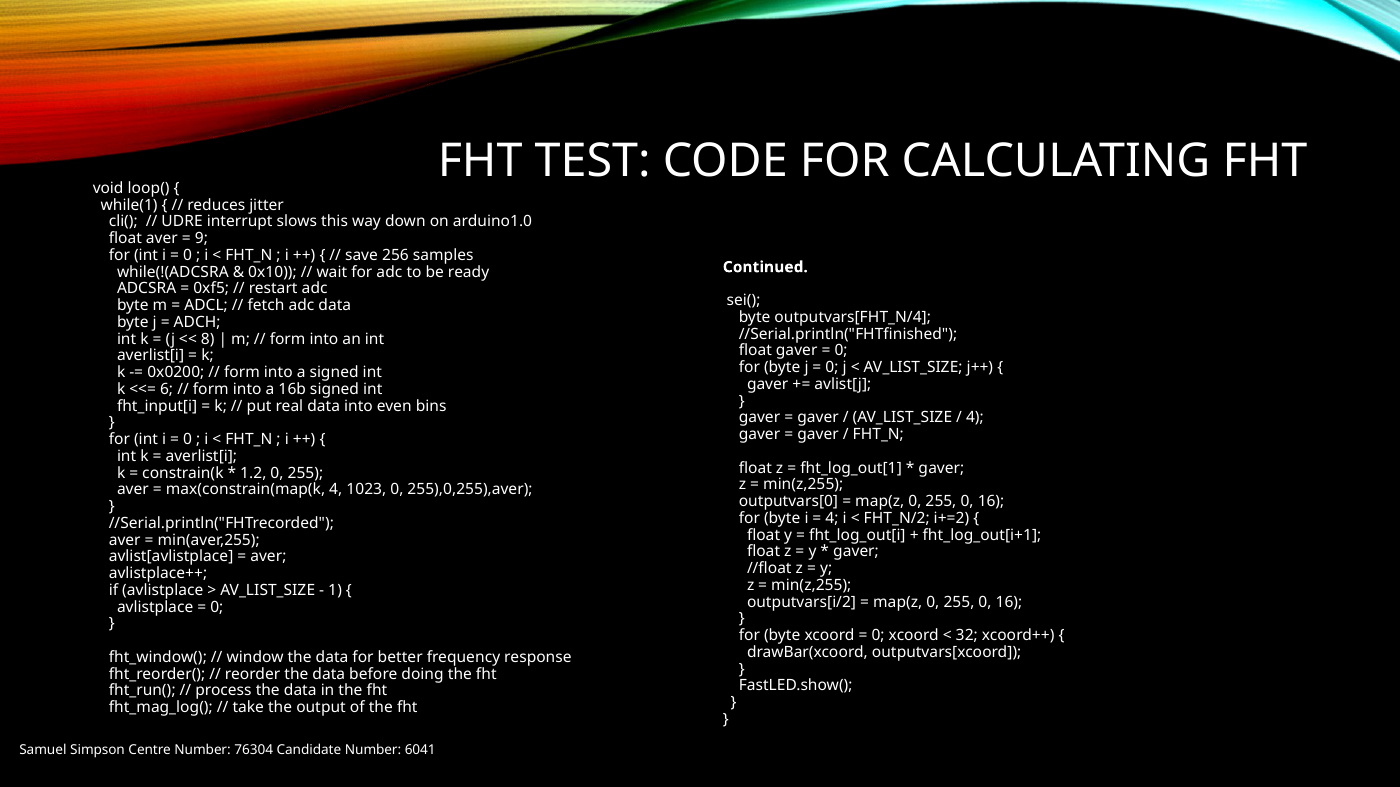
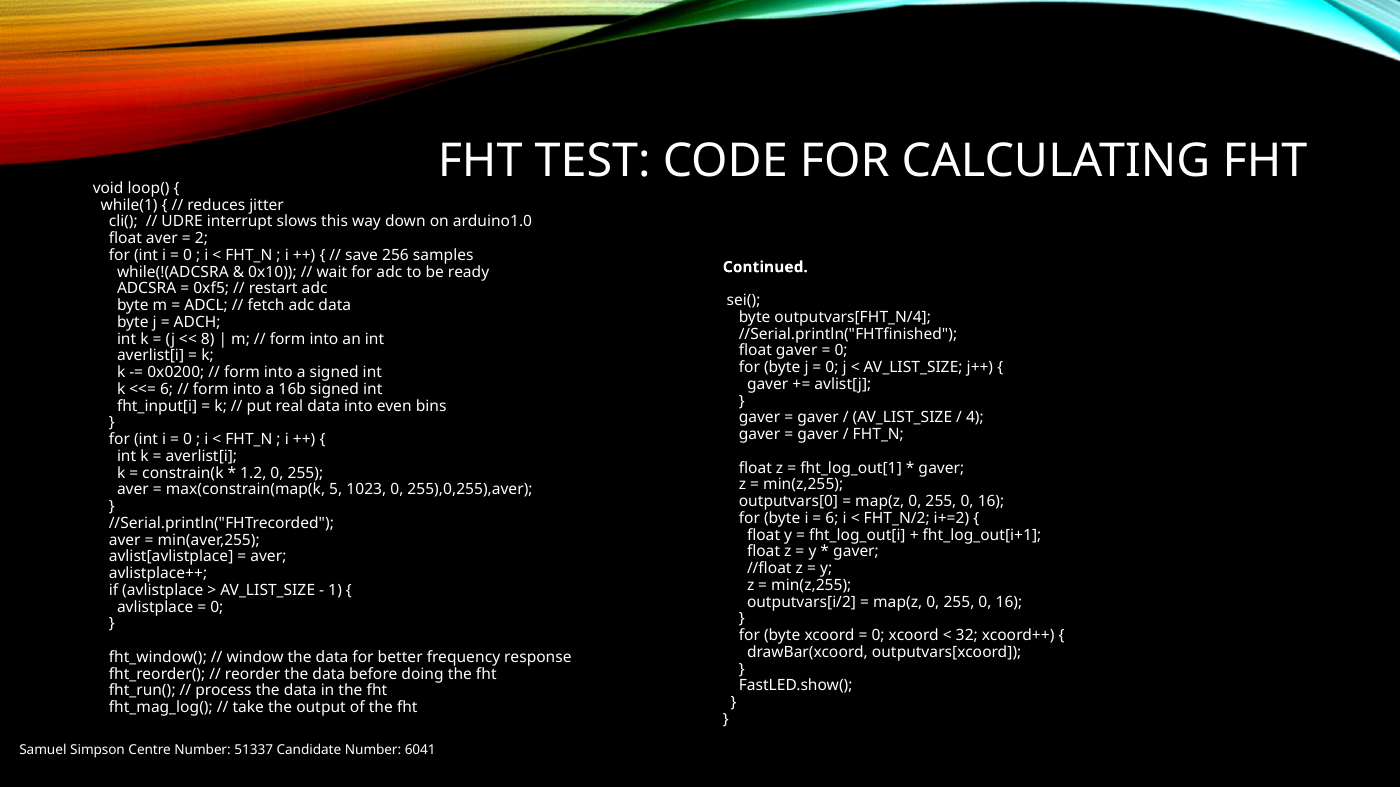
9: 9 -> 2 (201, 239)
max(constrain(map(k 4: 4 -> 5 (336, 490)
4: 4 -> 6 (832, 519)
76304: 76304 -> 51337 (254, 751)
